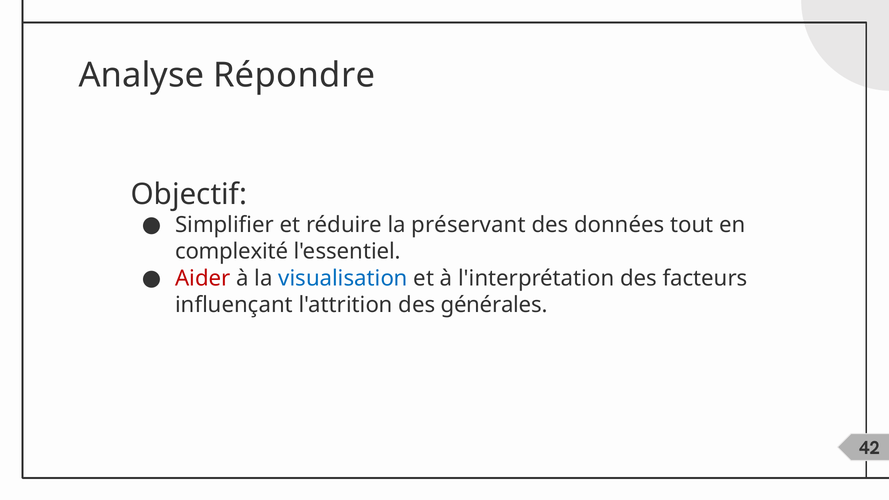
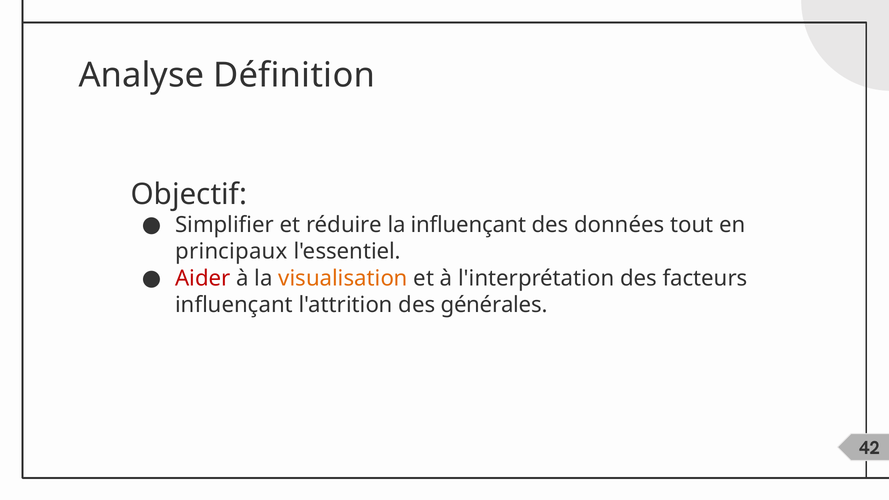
Répondre: Répondre -> Définition (294, 75)
la préservant: préservant -> influençant (469, 225)
complexité: complexité -> principaux (231, 252)
visualisation colour: blue -> orange (343, 278)
